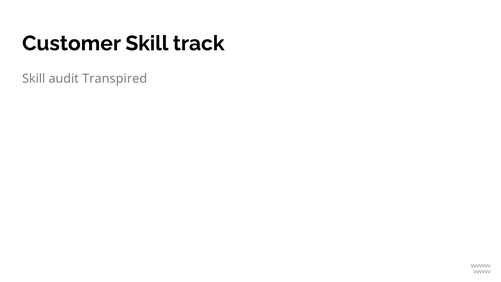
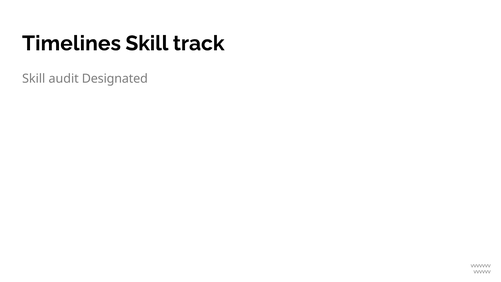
Customer: Customer -> Timelines (72, 43)
Transpired: Transpired -> Designated (115, 79)
